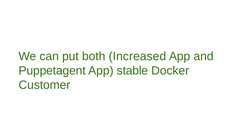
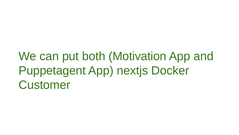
Increased: Increased -> Motivation (138, 56)
stable: stable -> nextjs (132, 70)
